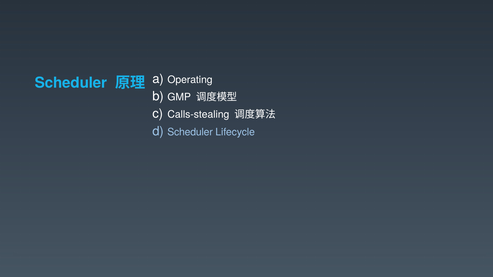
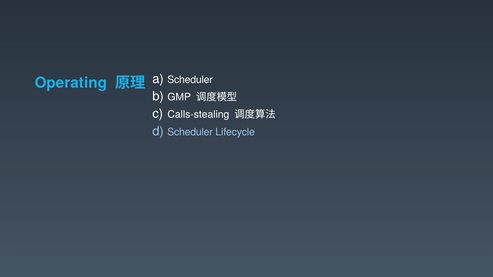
Scheduler: Scheduler -> Operating (71, 83)
Operating: Operating -> Scheduler (190, 80)
